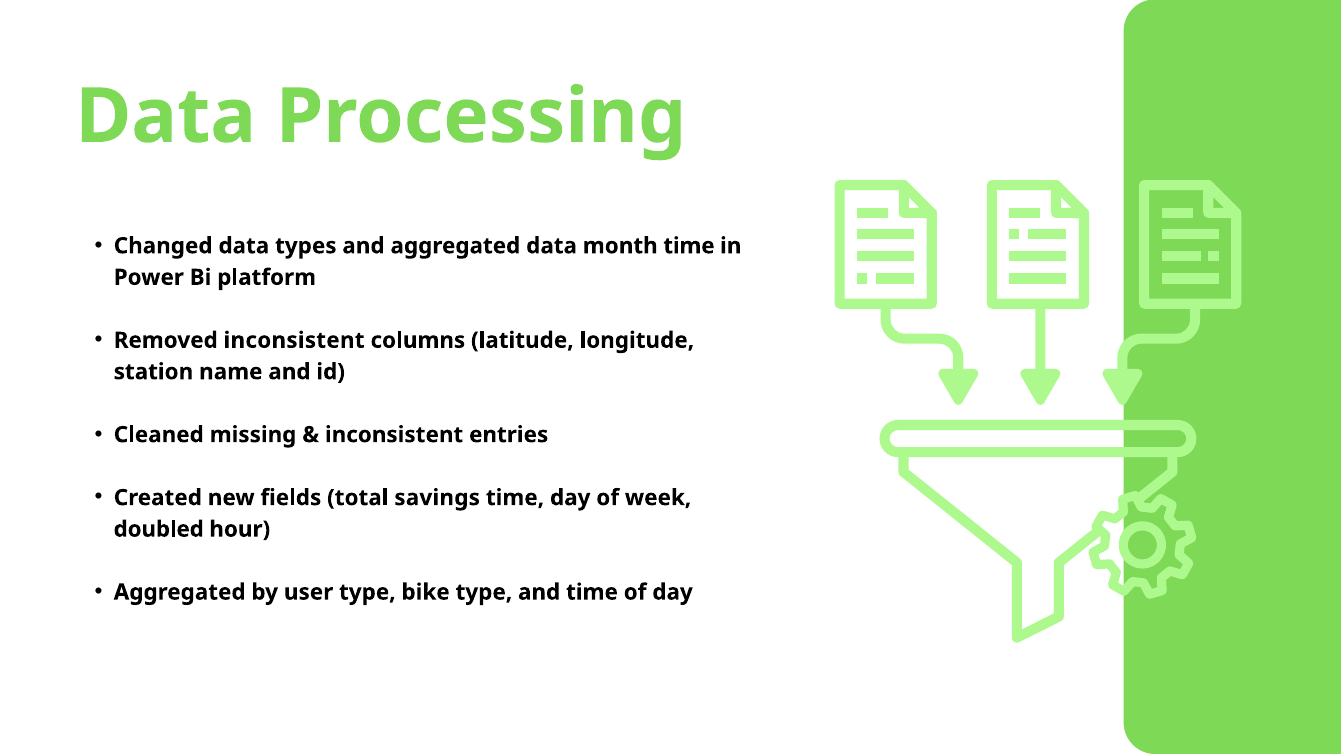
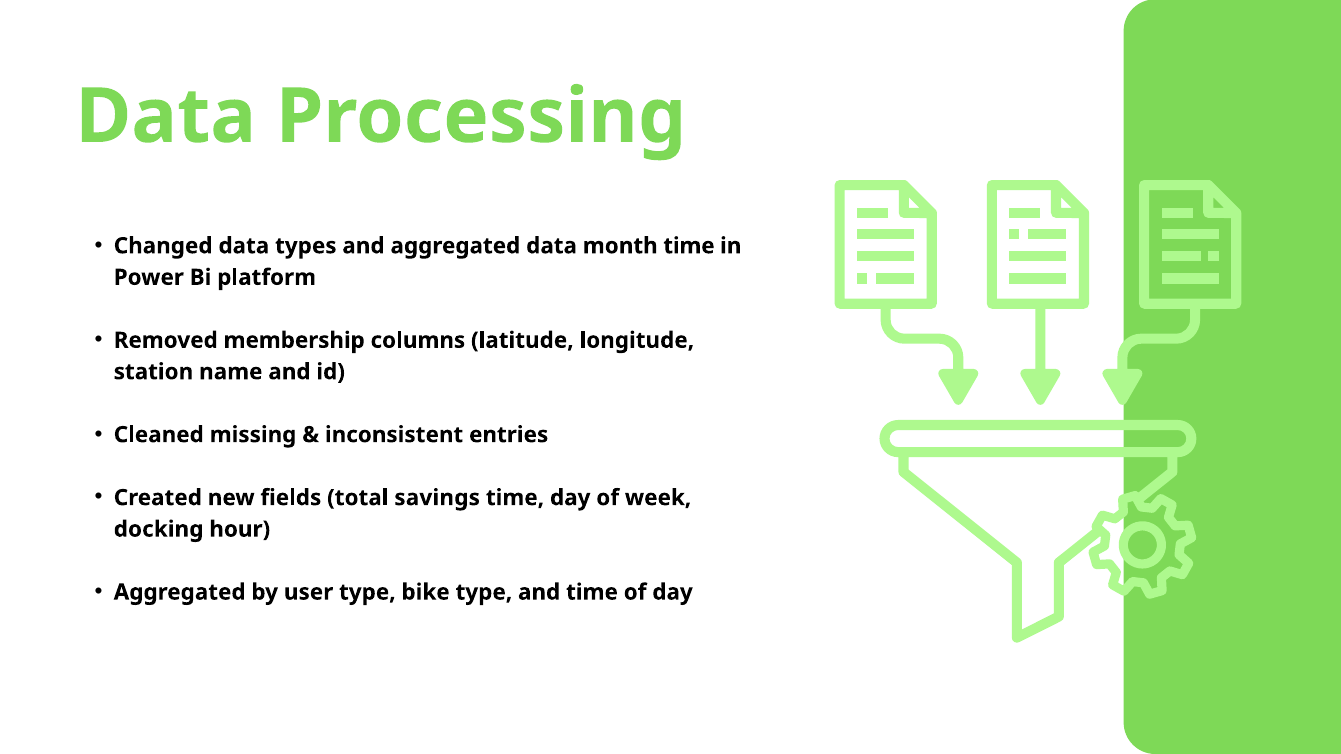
Removed inconsistent: inconsistent -> membership (294, 340)
doubled: doubled -> docking (159, 529)
